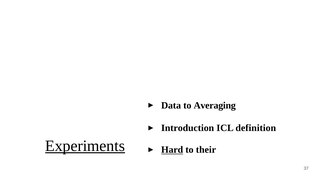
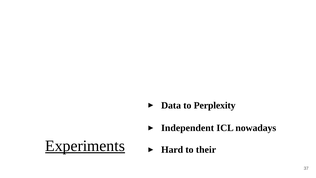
Averaging: Averaging -> Perplexity (215, 105)
Introduction: Introduction -> Independent (188, 128)
definition: definition -> nowadays (256, 128)
Hard underline: present -> none (172, 150)
